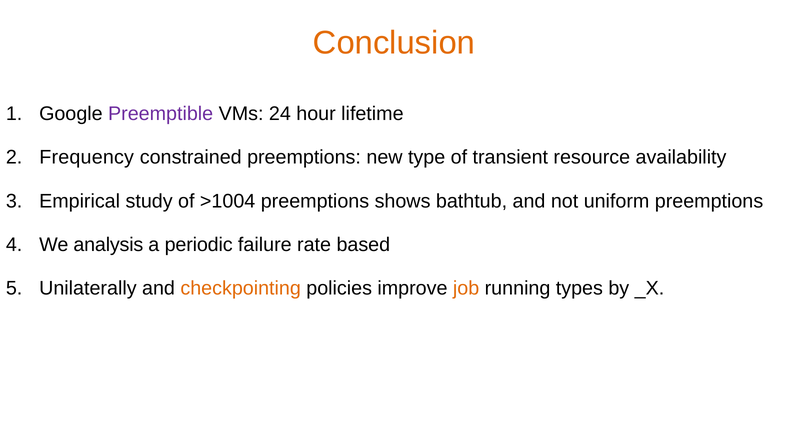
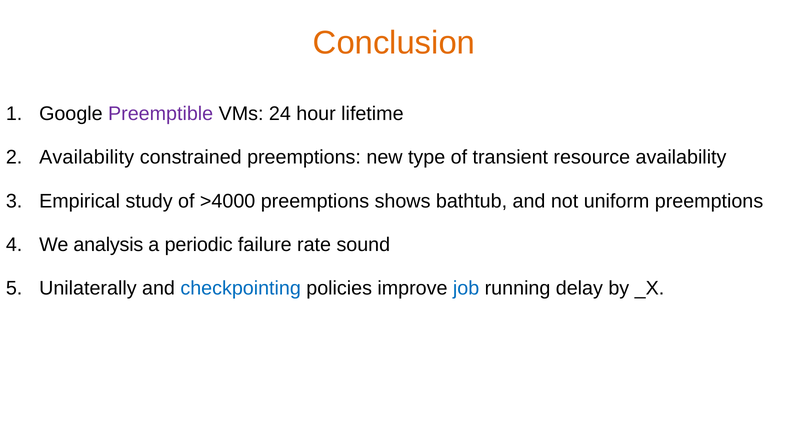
Frequency: Frequency -> Availability (87, 157)
>1004: >1004 -> >4000 (228, 201)
based: based -> sound (363, 245)
checkpointing colour: orange -> blue (241, 288)
job colour: orange -> blue (466, 288)
types: types -> delay (579, 288)
